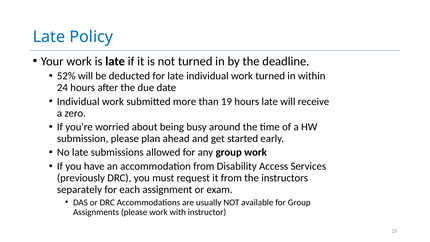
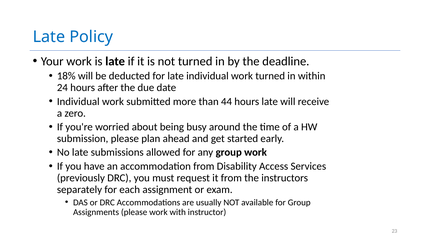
52%: 52% -> 18% (66, 76)
19: 19 -> 44 (227, 101)
